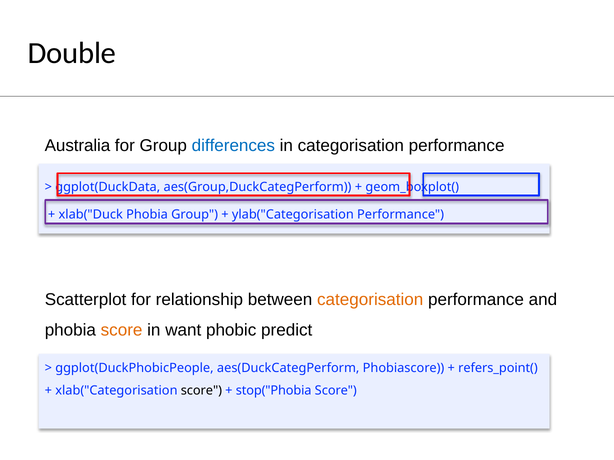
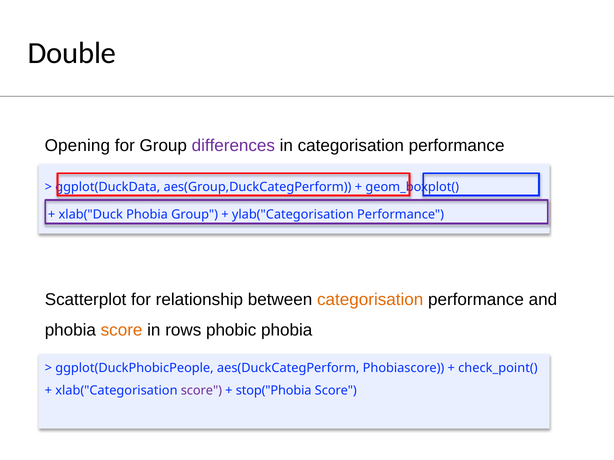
Australia: Australia -> Opening (77, 146)
differences colour: blue -> purple (233, 146)
want: want -> rows (183, 330)
phobic predict: predict -> phobia (287, 330)
refers_point(: refers_point( -> check_point( (498, 368)
score colour: black -> purple (201, 391)
